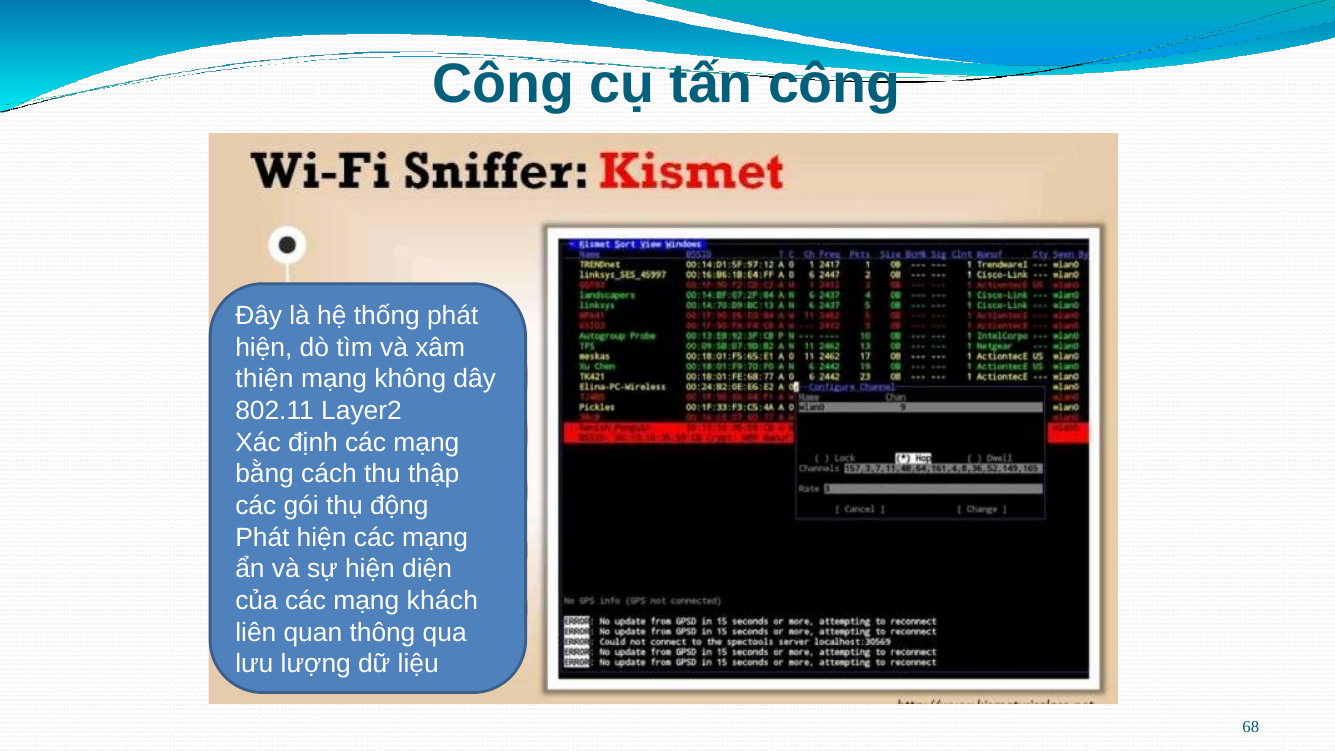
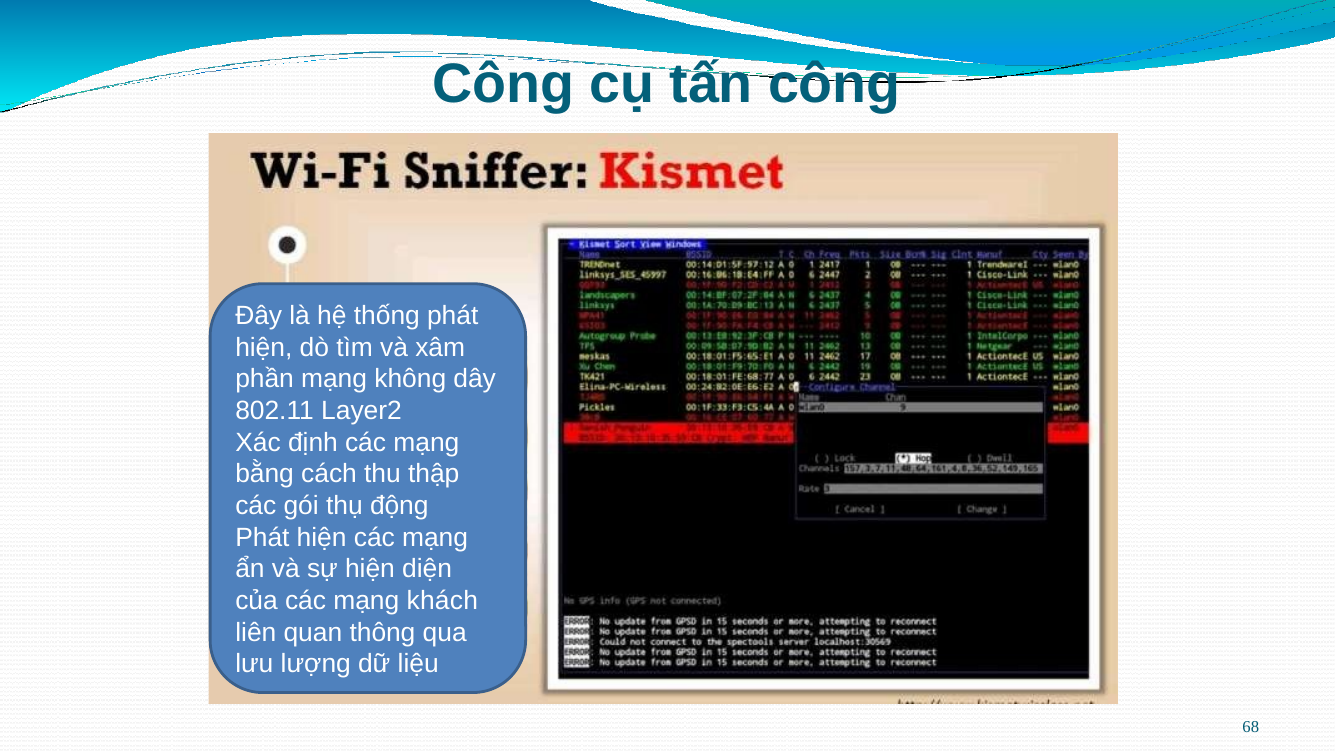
thiện: thiện -> phần (265, 379)
